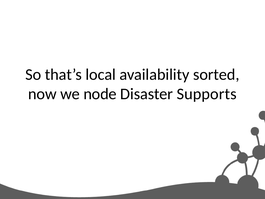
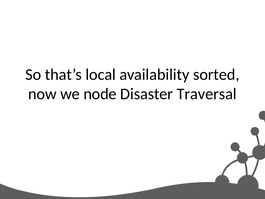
Supports: Supports -> Traversal (207, 94)
